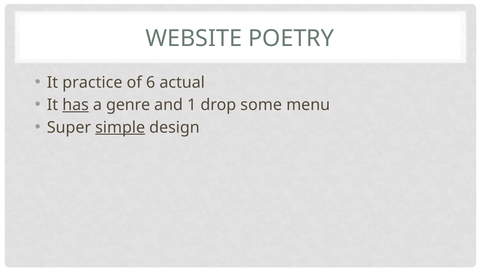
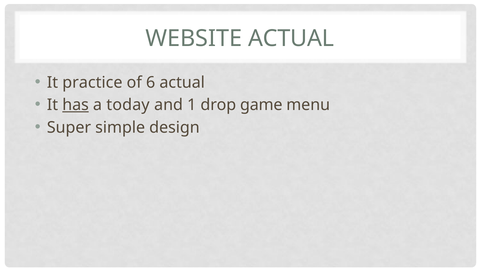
WEBSITE POETRY: POETRY -> ACTUAL (291, 38)
genre: genre -> today (128, 105)
some: some -> game (261, 105)
simple underline: present -> none (120, 127)
